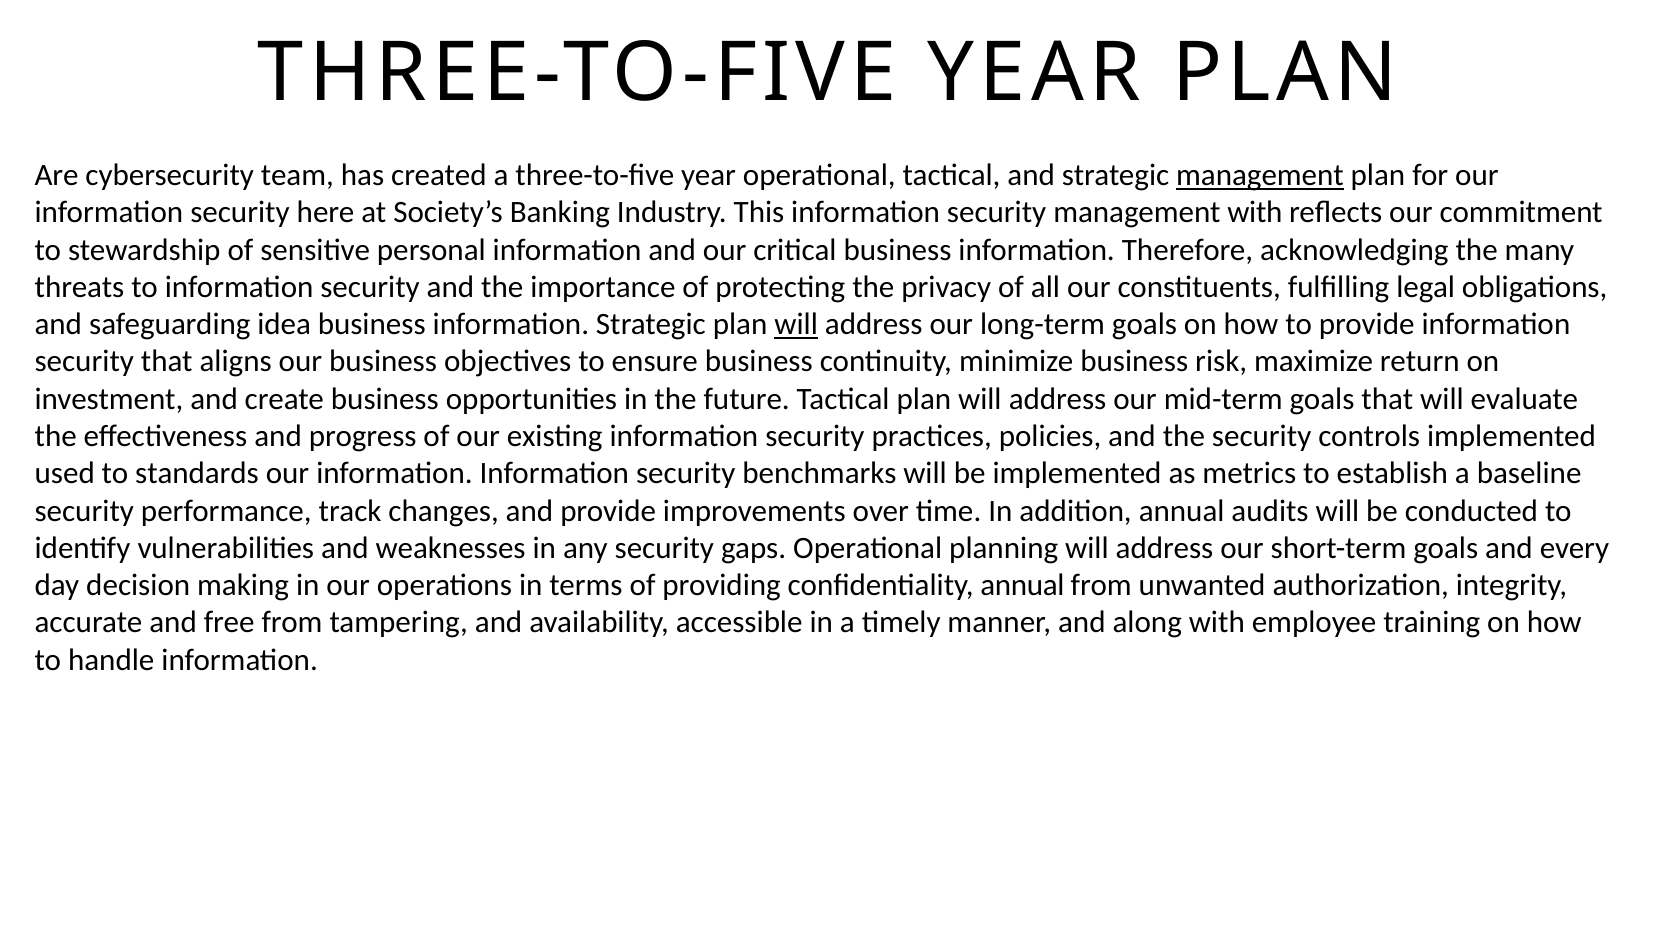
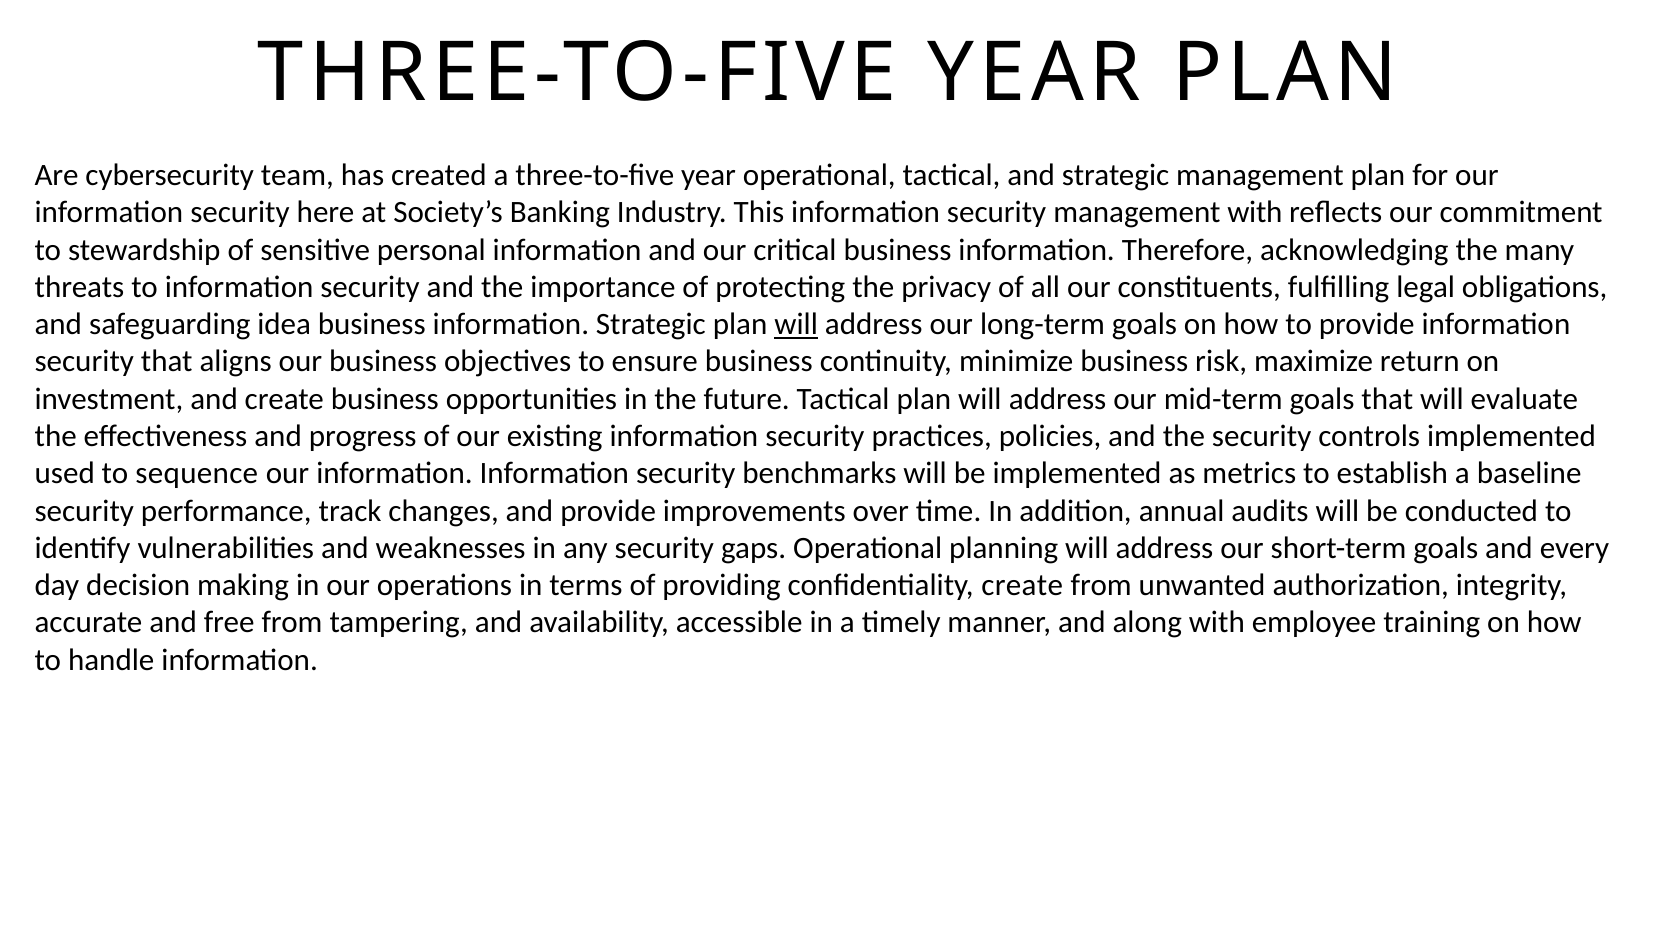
management underline: present -> none (1260, 175)
standards: standards -> sequence (197, 474)
confidentiality annual: annual -> create (1022, 585)
